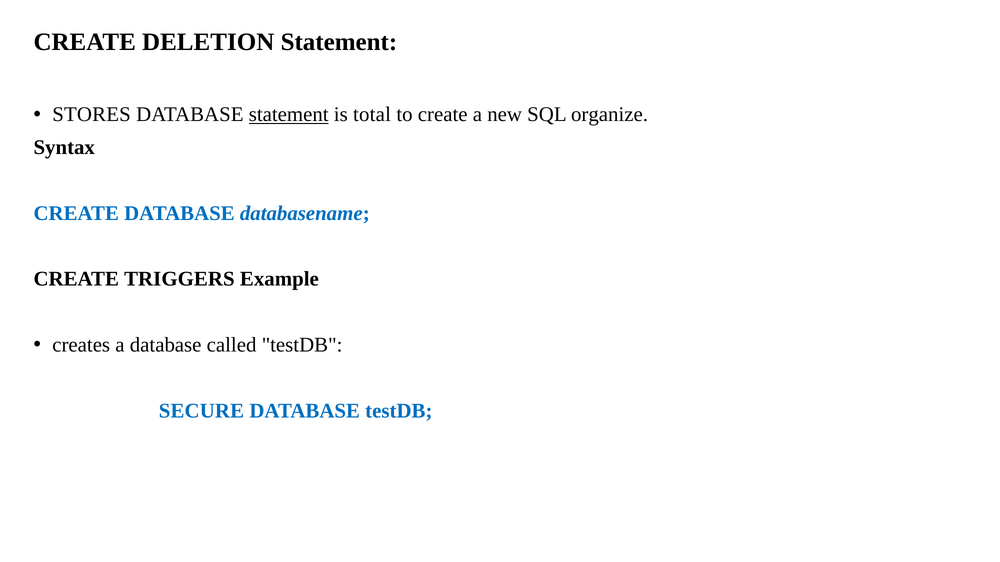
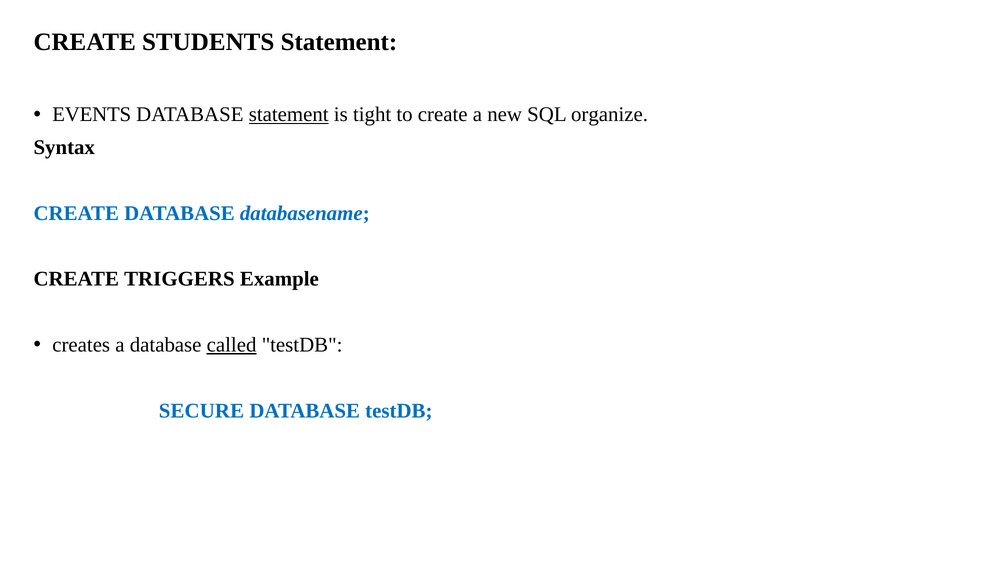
DELETION: DELETION -> STUDENTS (208, 42)
STORES: STORES -> EVENTS (92, 115)
total: total -> tight (372, 115)
called underline: none -> present (232, 345)
